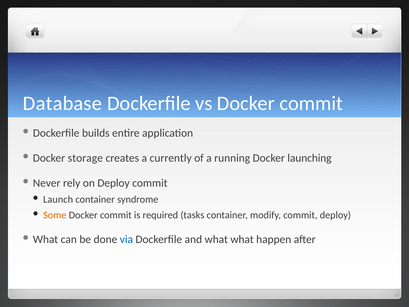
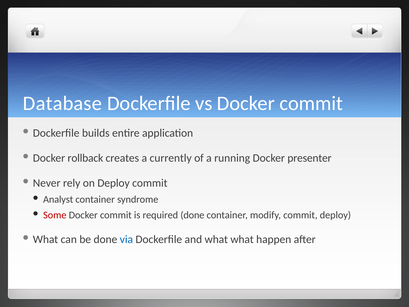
storage: storage -> rollback (85, 158)
launching: launching -> presenter (310, 158)
Launch: Launch -> Analyst (58, 199)
Some colour: orange -> red (55, 215)
required tasks: tasks -> done (192, 215)
